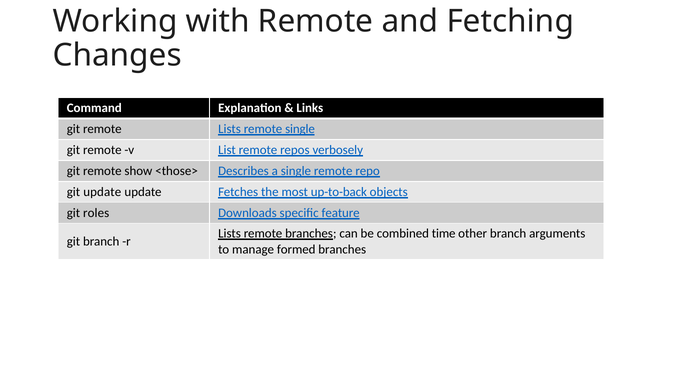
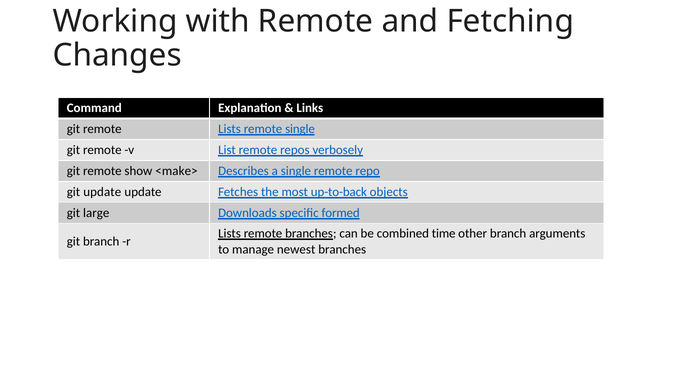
<those>: <those> -> <make> (177, 171)
roles: roles -> large (96, 213)
feature: feature -> formed (341, 213)
formed: formed -> newest (296, 249)
